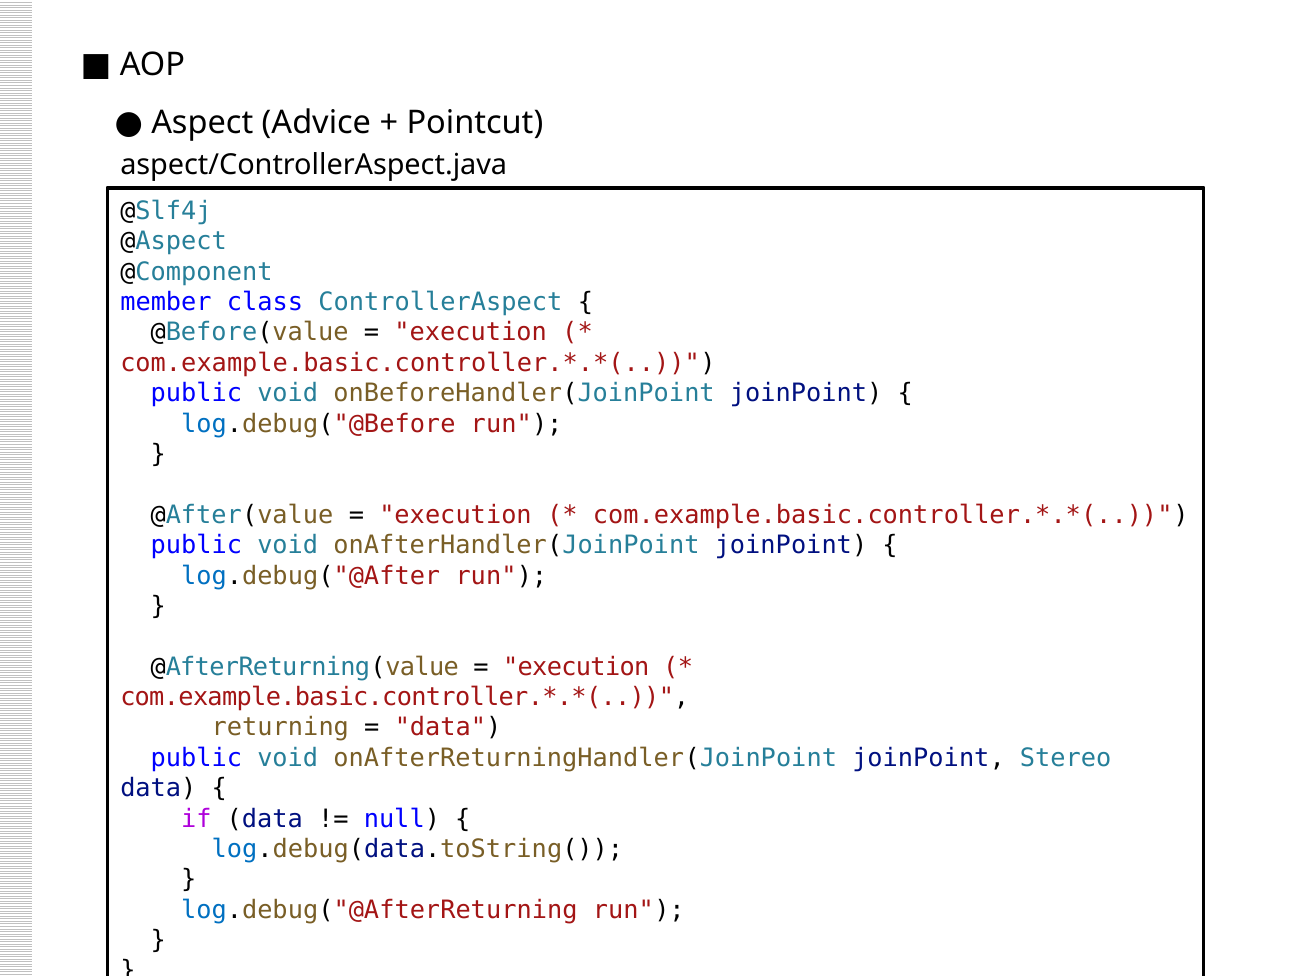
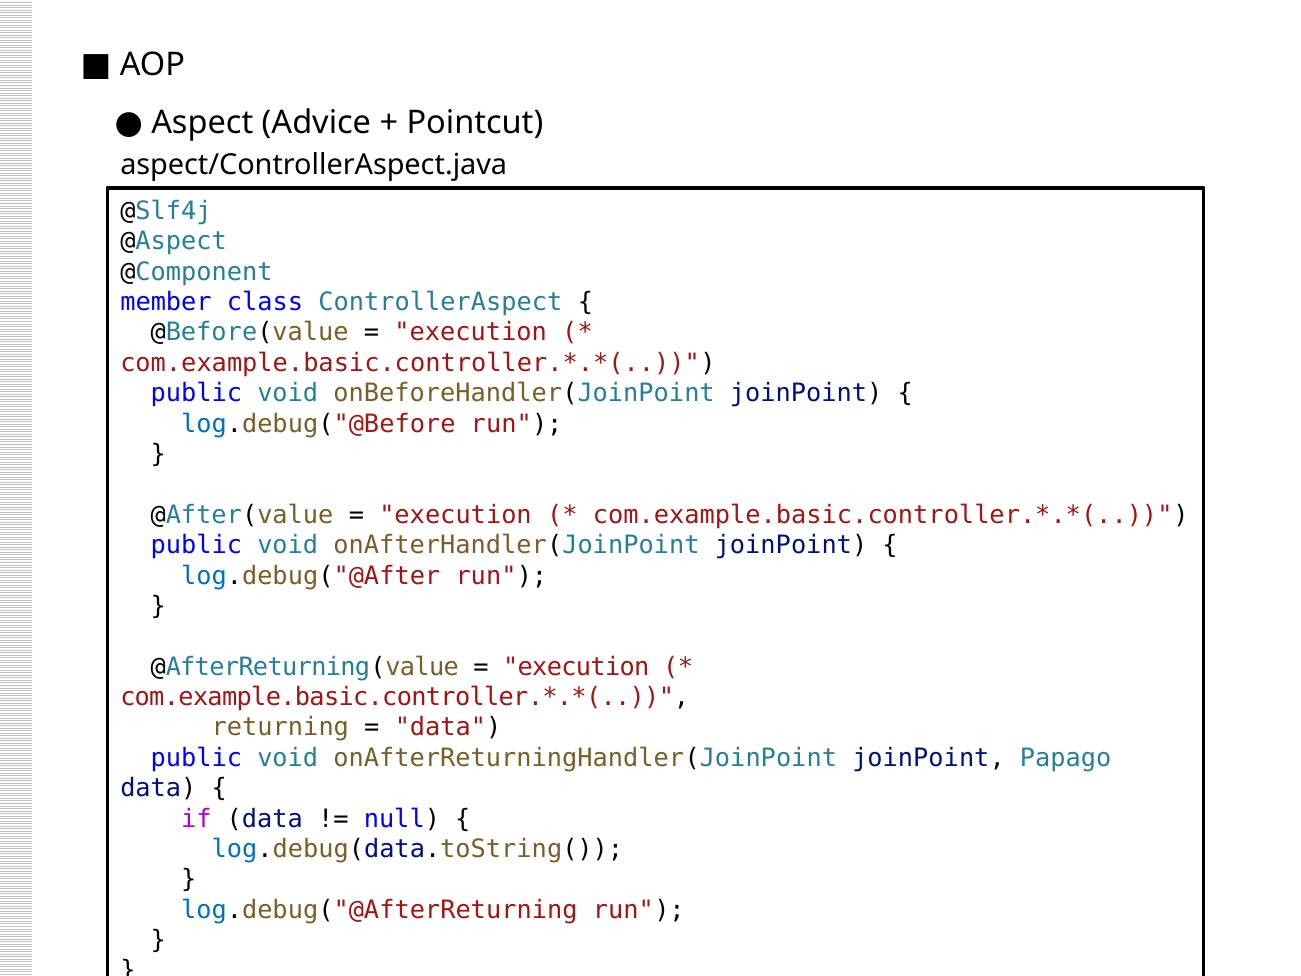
Stereo: Stereo -> Papago (1066, 758)
